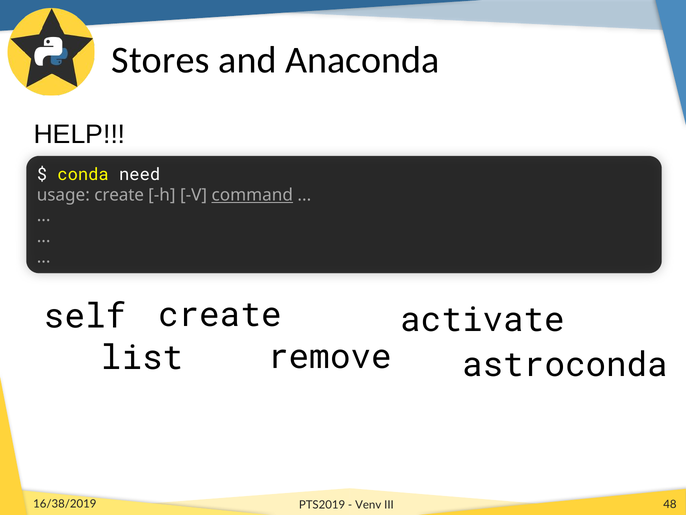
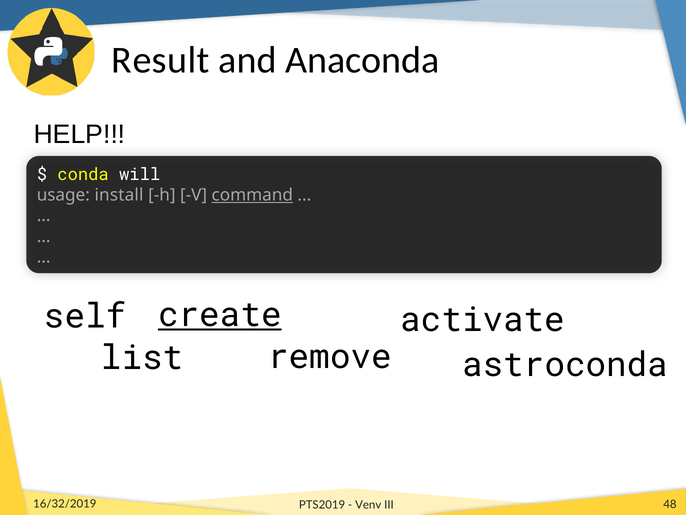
Stores: Stores -> Result (160, 60)
need: need -> will (140, 174)
usage create: create -> install (119, 195)
create underline: none -> present (220, 315)
16/38/2019: 16/38/2019 -> 16/32/2019 (65, 504)
